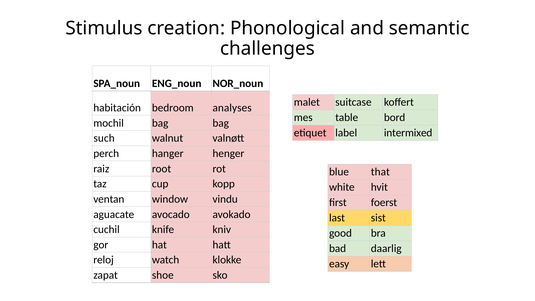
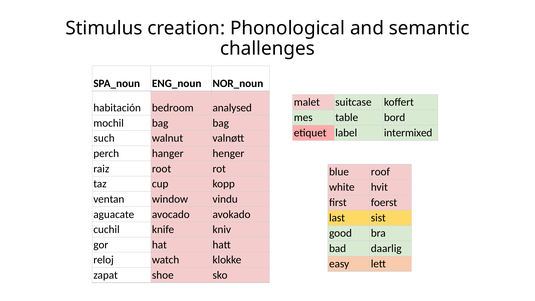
analyses: analyses -> analysed (232, 108)
that: that -> roof (380, 172)
